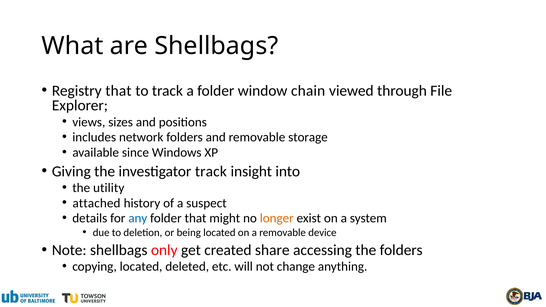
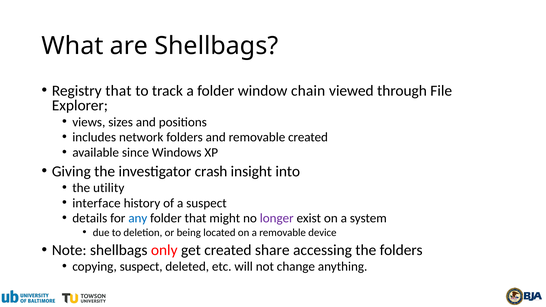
removable storage: storage -> created (308, 137)
investigator track: track -> crash (211, 171)
attached: attached -> interface (96, 203)
longer colour: orange -> purple (277, 218)
copying located: located -> suspect (141, 267)
